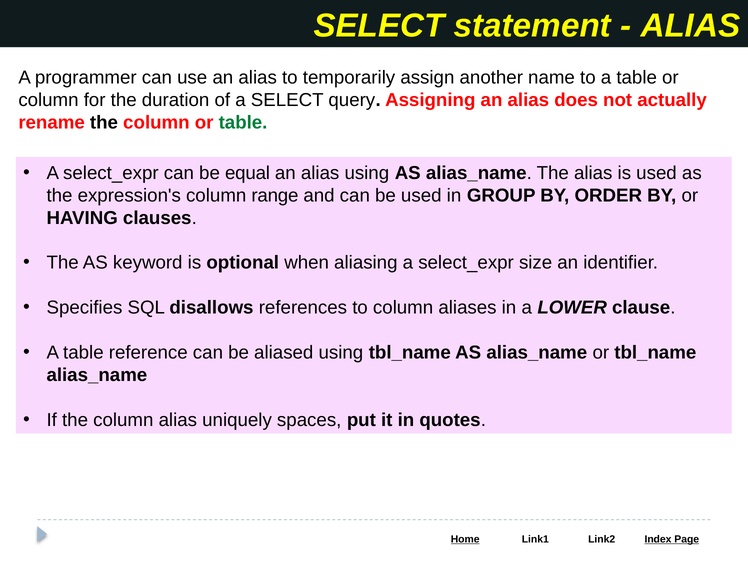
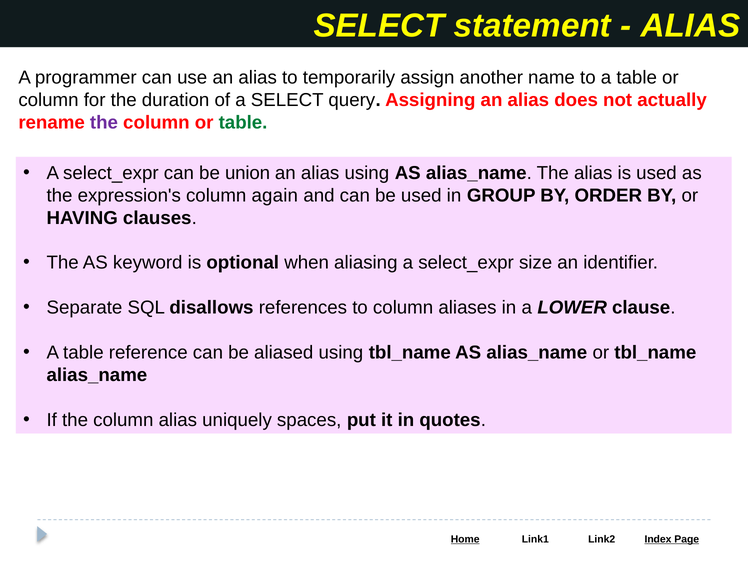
the colour: black -> purple (104, 123)
equal: equal -> union (248, 173)
range: range -> again (275, 195)
Specifies: Specifies -> Separate (84, 308)
